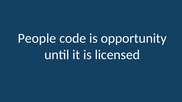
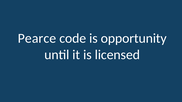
People: People -> Pearce (37, 38)
